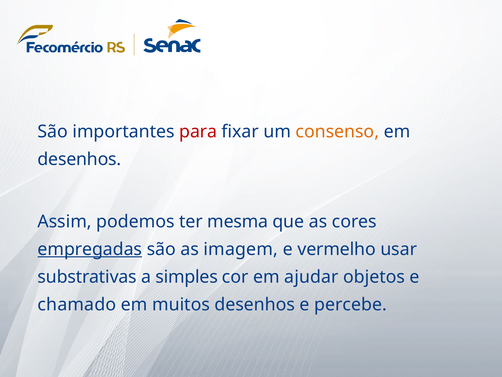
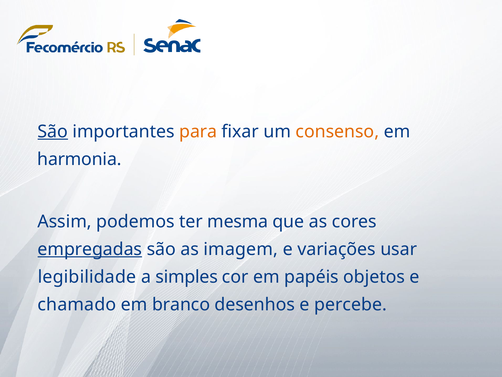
São underline: none -> present (53, 131)
para colour: red -> orange (198, 131)
desenhos: desenhos -> harmonia (79, 159)
vermelho: vermelho -> variações (337, 249)
substrativas: substrativas -> legibilidade (87, 277)
ajudar: ajudar -> papéis (311, 277)
muitos: muitos -> branco (181, 304)
